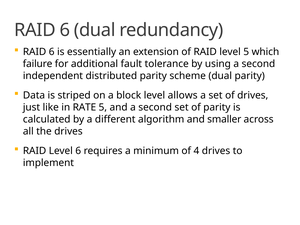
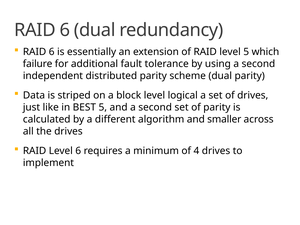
allows: allows -> logical (183, 95)
RATE: RATE -> BEST (84, 107)
